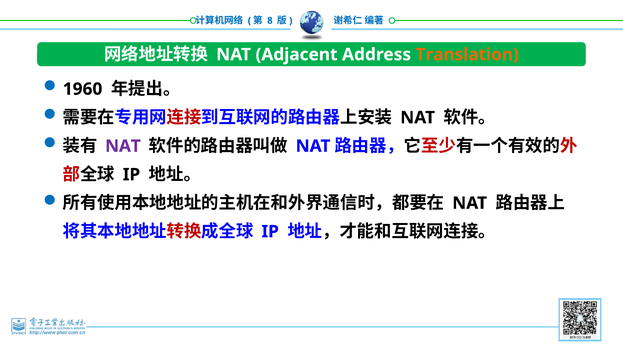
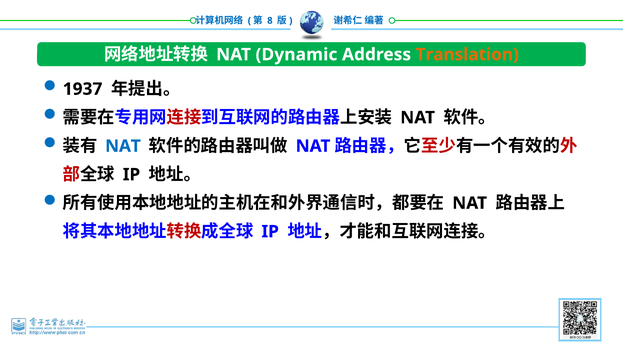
Adjacent: Adjacent -> Dynamic (296, 55)
1960: 1960 -> 1937 (83, 89)
NAT colour: purple -> blue (123, 146)
